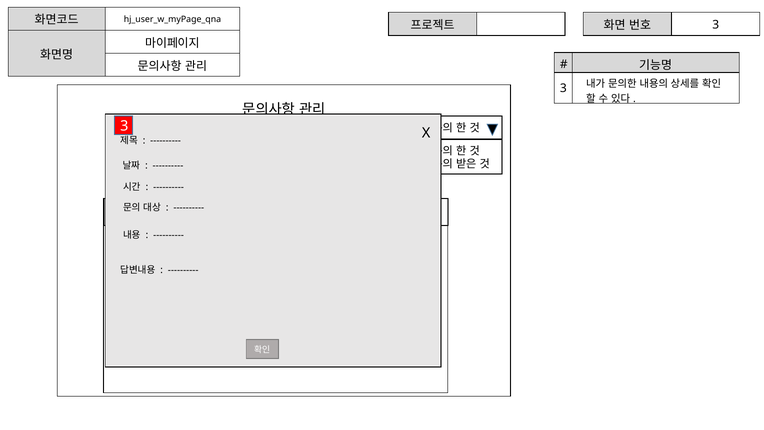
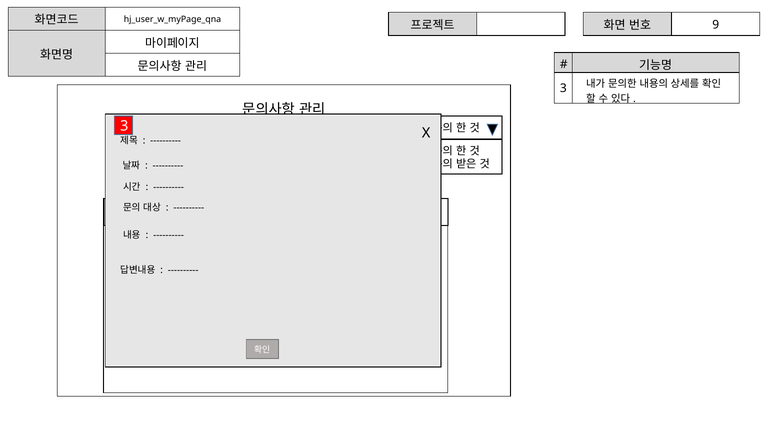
3: 3 -> 9 (716, 25)
